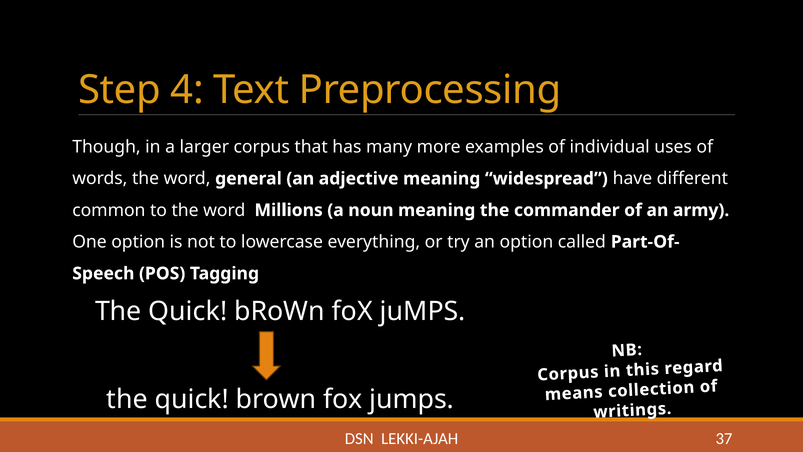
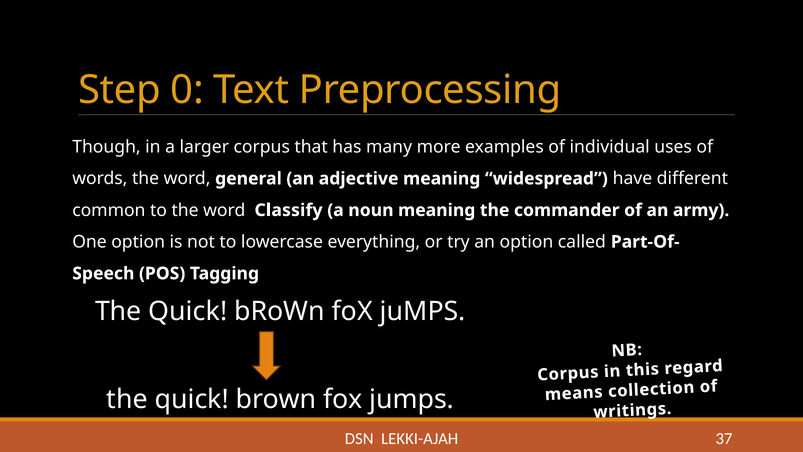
4: 4 -> 0 (187, 90)
Millions: Millions -> Classify (289, 210)
